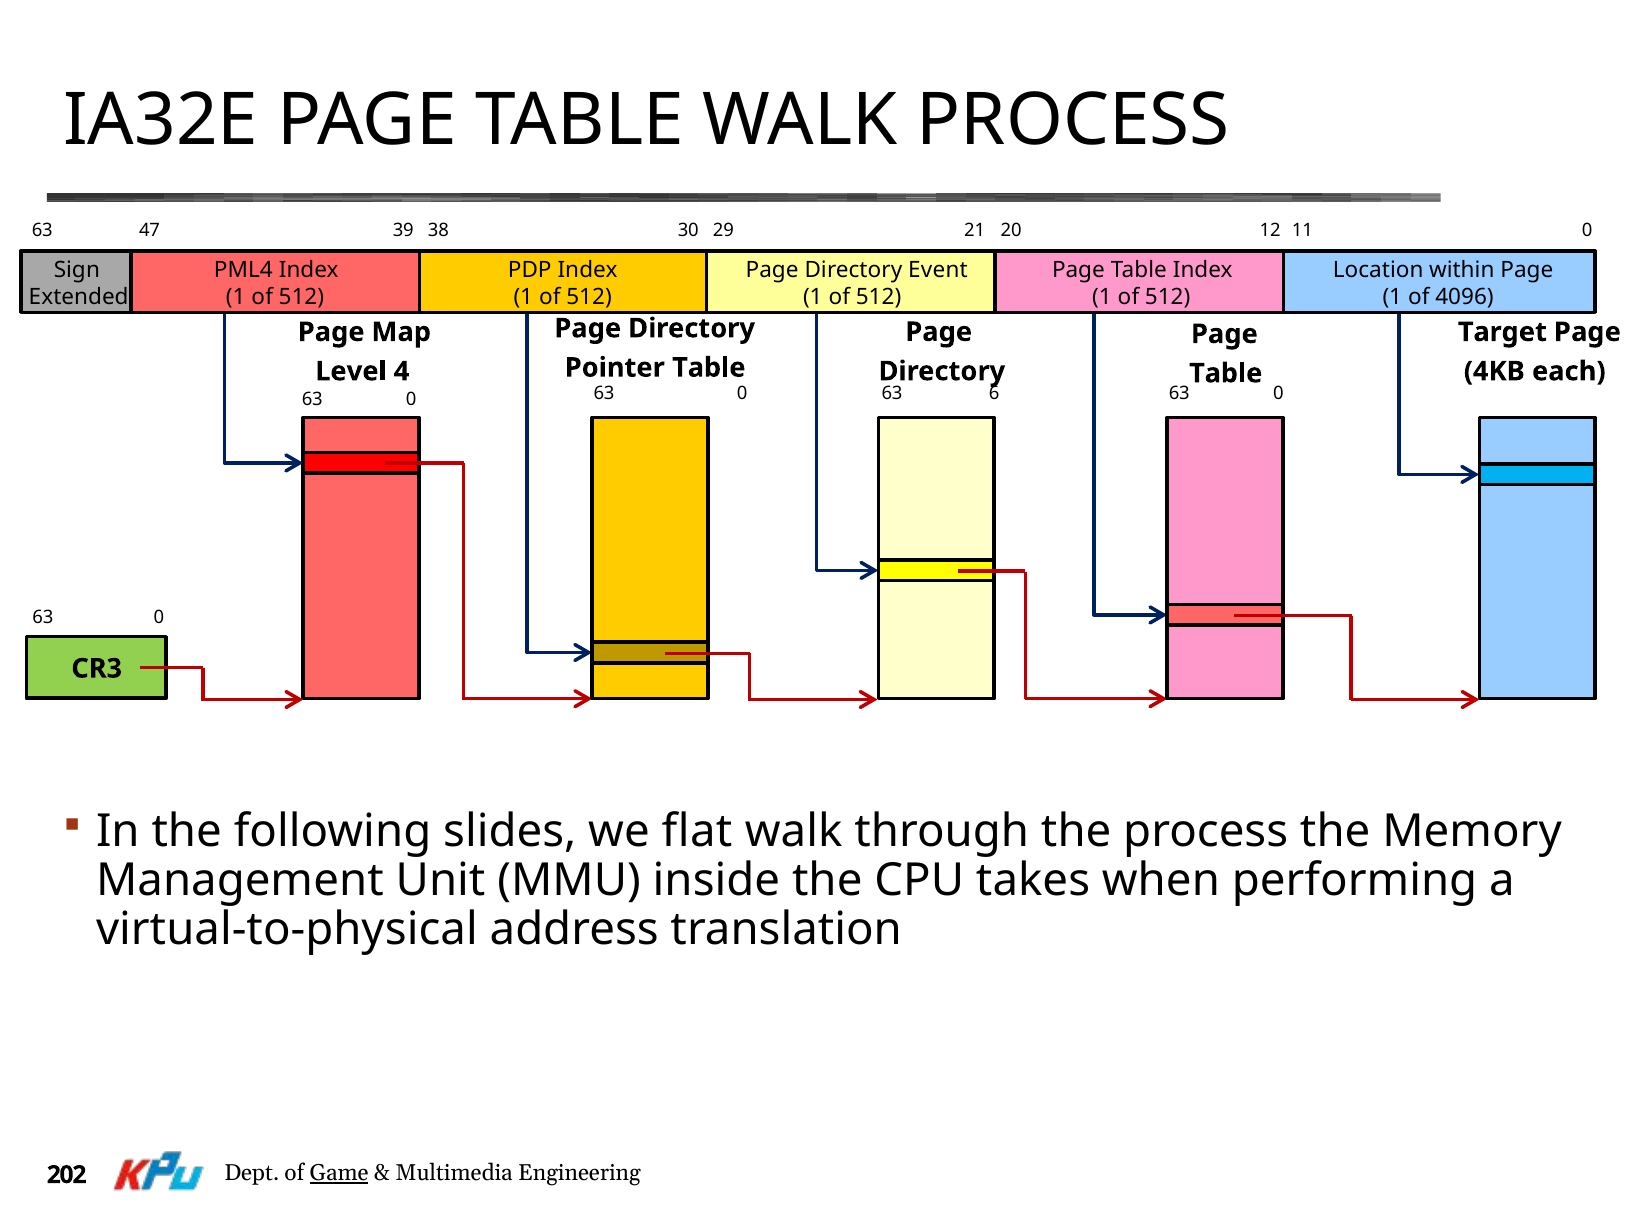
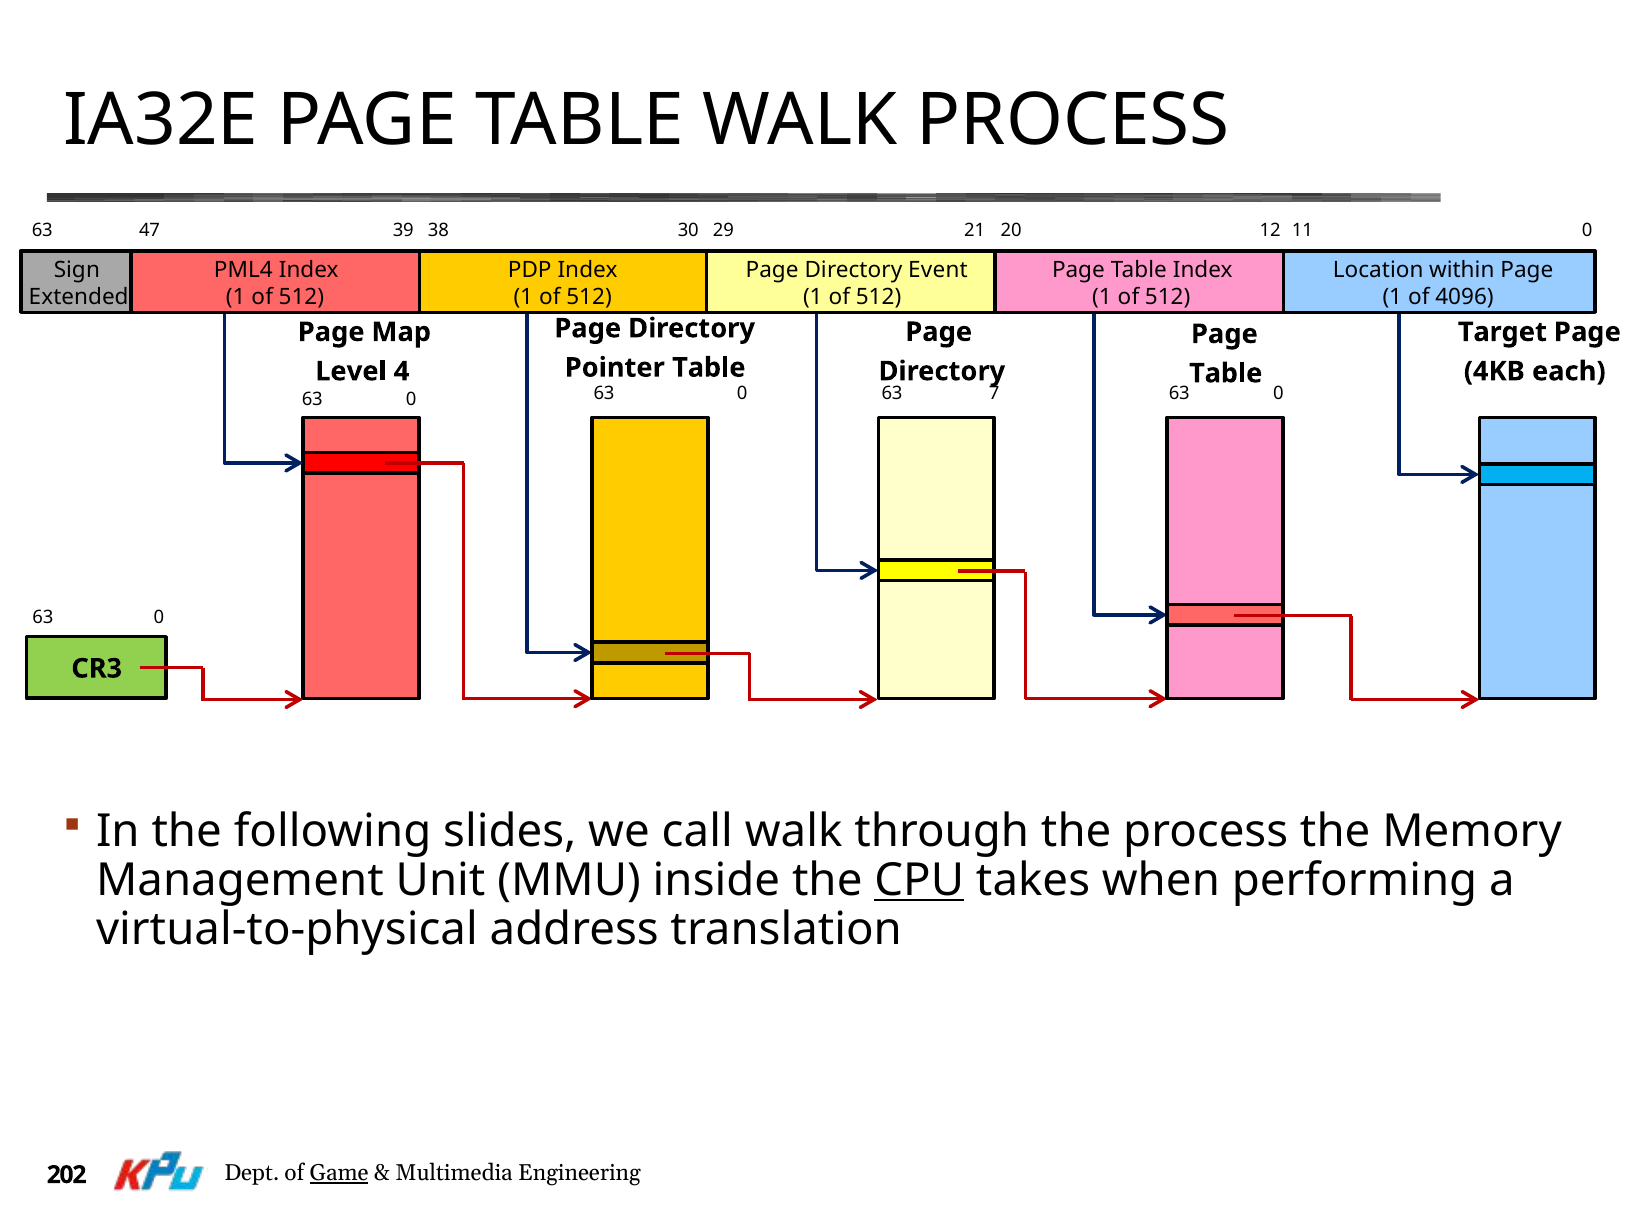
6: 6 -> 7 (994, 393)
flat: flat -> call (697, 831)
CPU underline: none -> present (919, 880)
